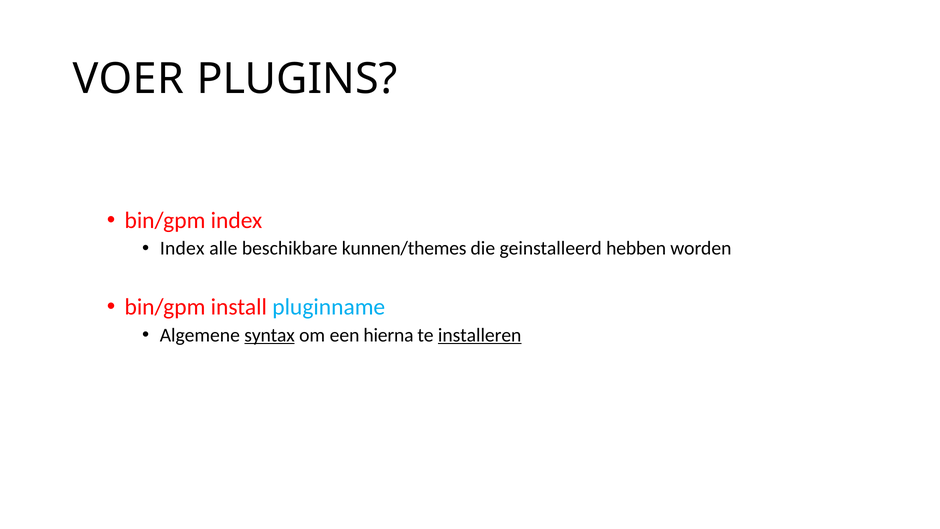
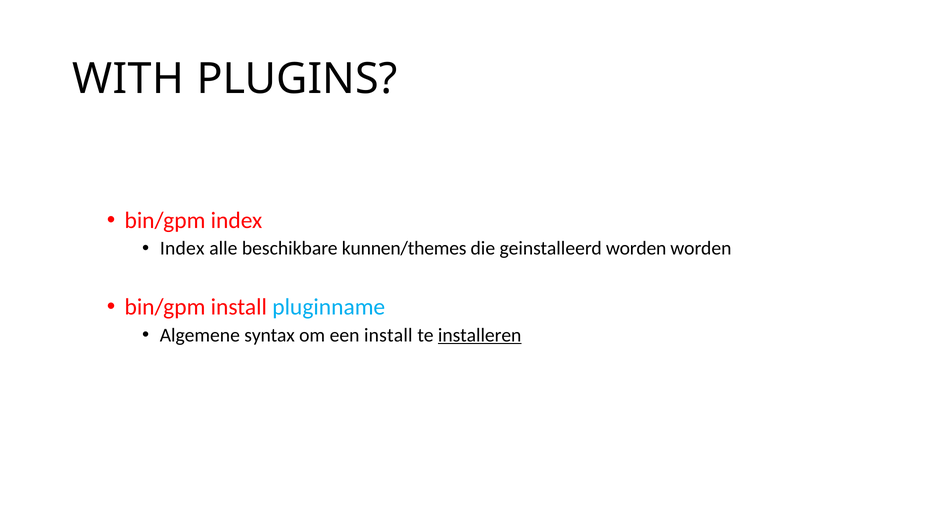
VOER: VOER -> WITH (128, 79)
geinstalleerd hebben: hebben -> worden (636, 248)
syntax underline: present -> none (270, 335)
een hierna: hierna -> install (388, 335)
